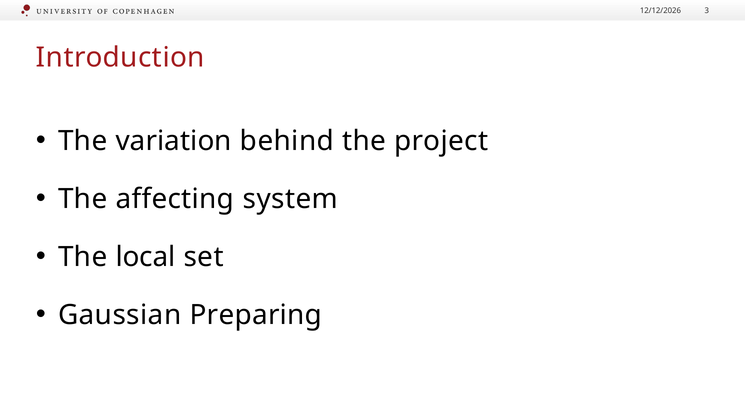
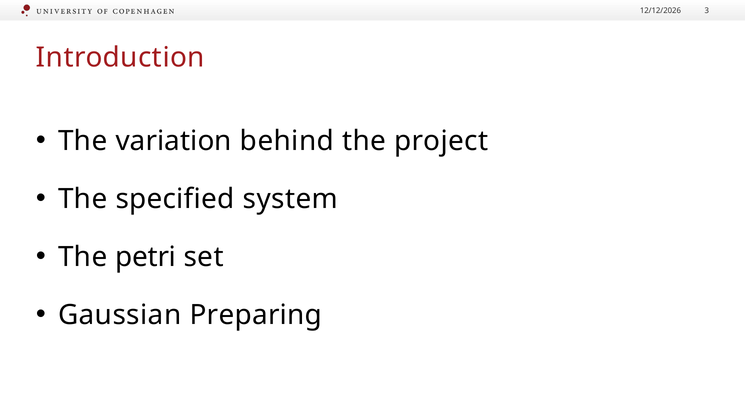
affecting: affecting -> specified (175, 199)
local: local -> petri (146, 257)
